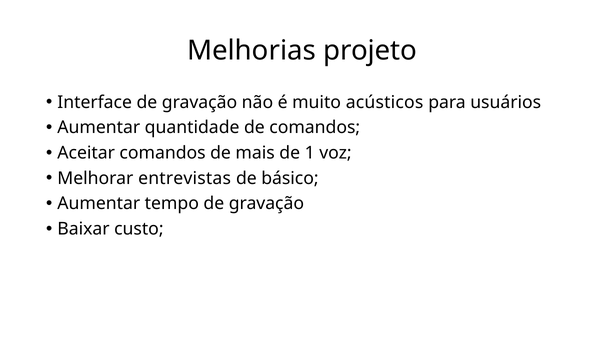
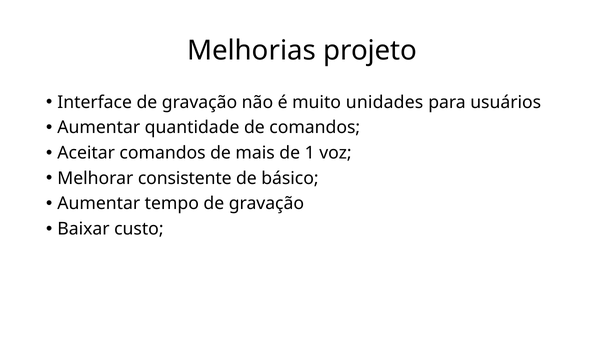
acústicos: acústicos -> unidades (385, 102)
entrevistas: entrevistas -> consistente (185, 178)
